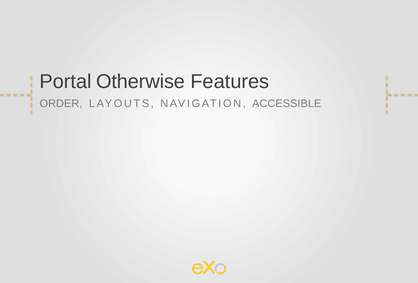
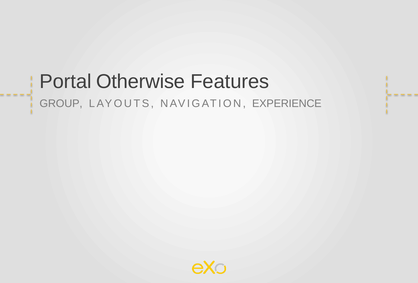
ORDER: ORDER -> GROUP (61, 104)
ACCESSIBLE: ACCESSIBLE -> EXPERIENCE (287, 104)
